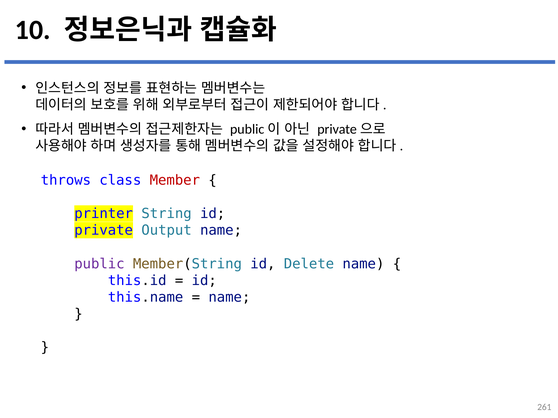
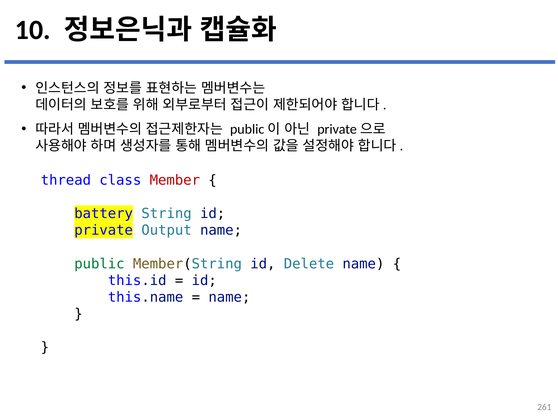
throws: throws -> thread (66, 180)
printer: printer -> battery (104, 214)
public colour: purple -> green (99, 264)
